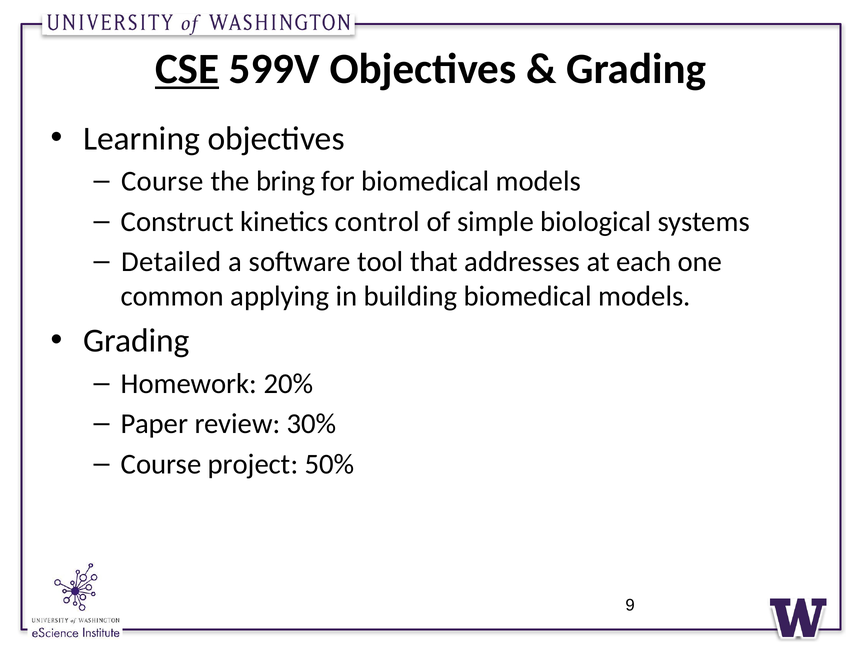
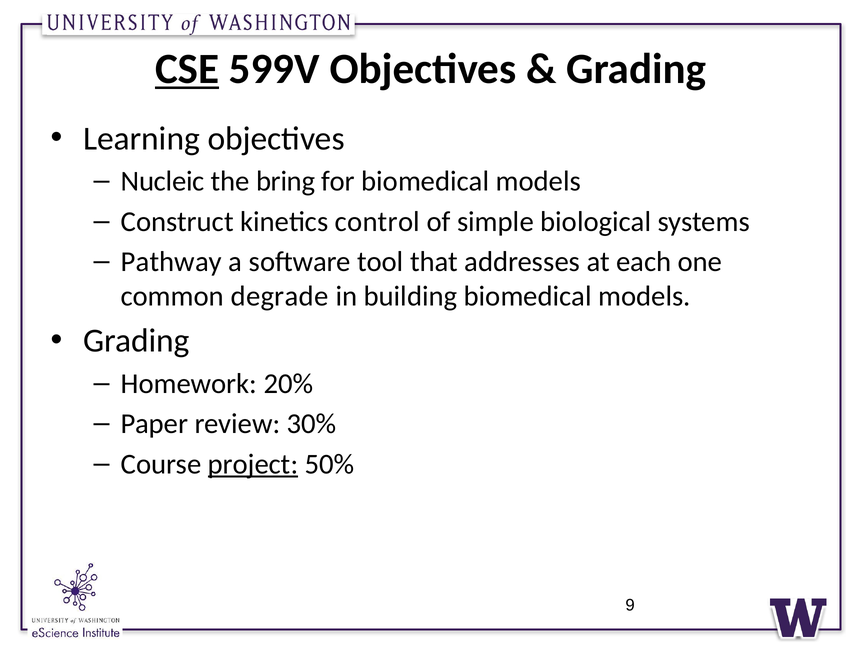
Course: Course -> Nucleic (163, 181)
Detailed: Detailed -> Pathway (171, 262)
applying: applying -> degrade (280, 296)
project underline: none -> present (253, 464)
